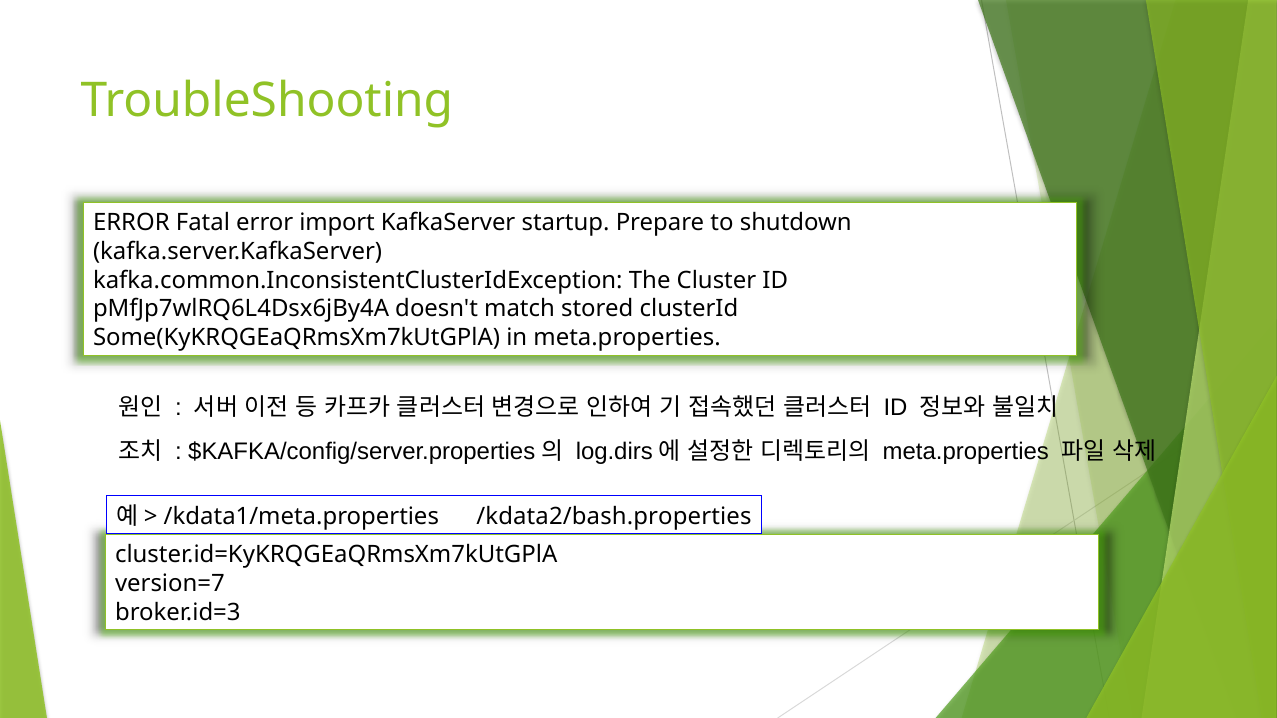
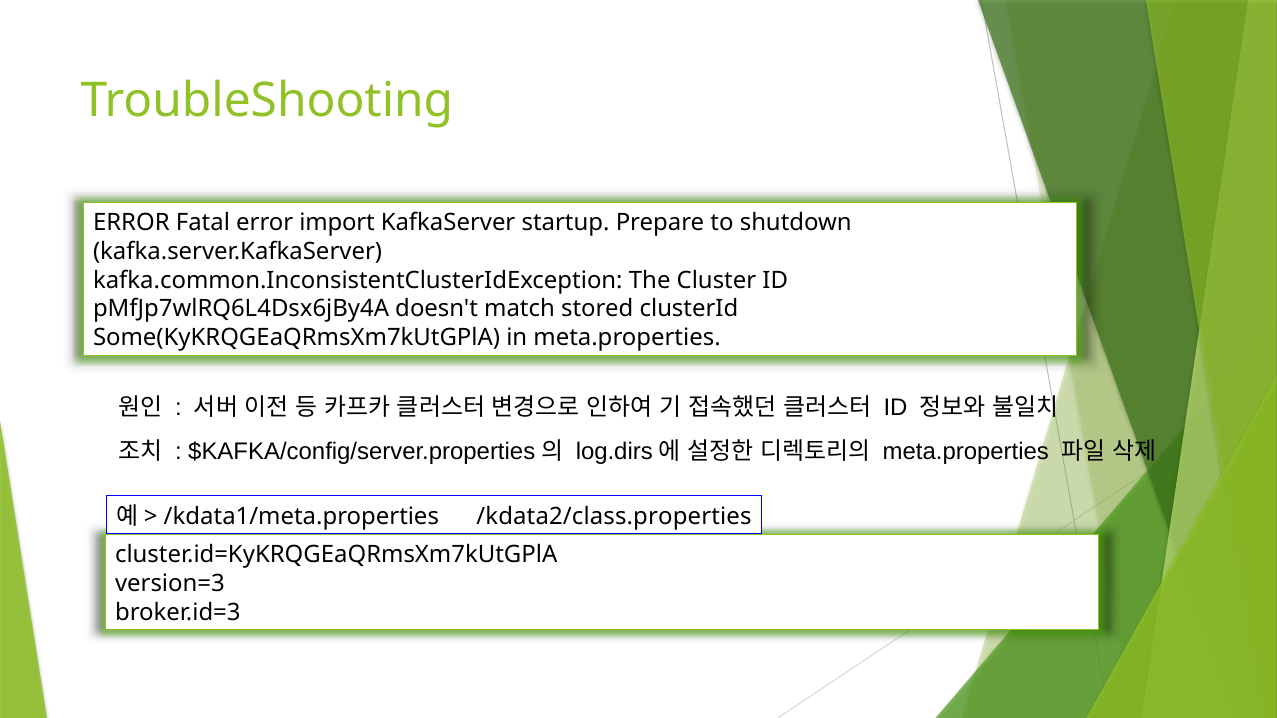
/kdata2/bash.properties: /kdata2/bash.properties -> /kdata2/class.properties (614, 517)
version=7: version=7 -> version=3 (170, 584)
